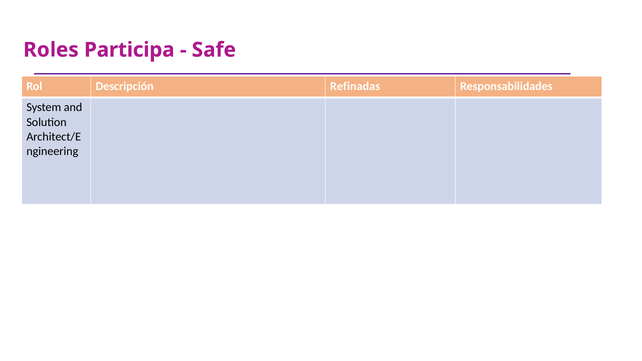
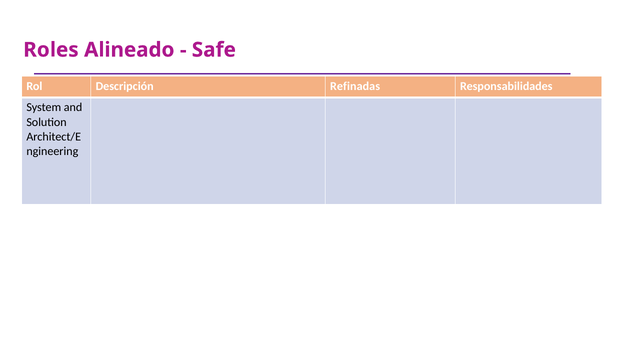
Participa: Participa -> Alineado (129, 50)
